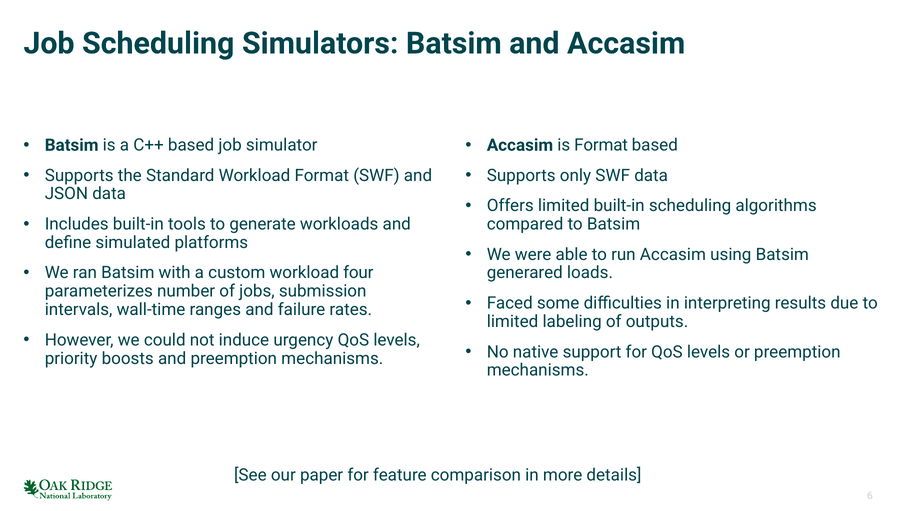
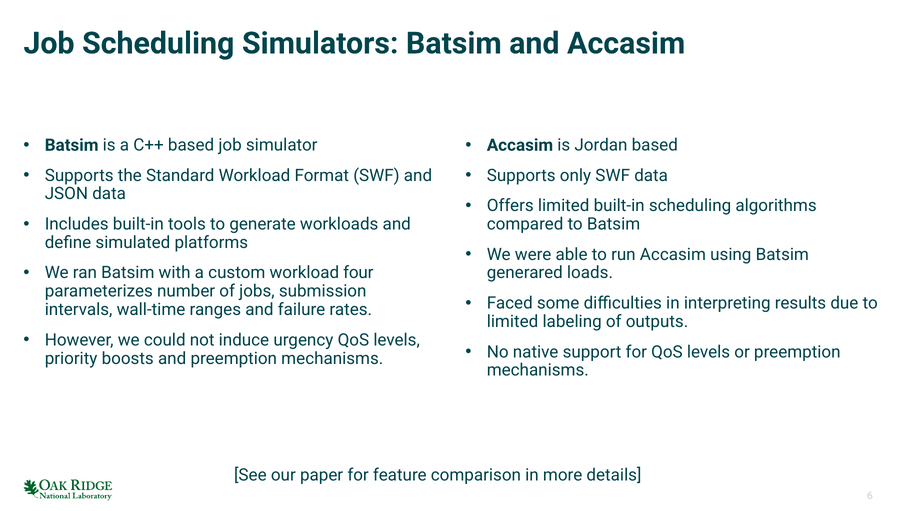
is Format: Format -> Jordan (601, 145)
